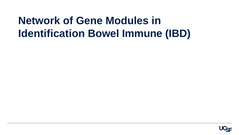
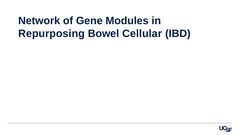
Identification: Identification -> Repurposing (52, 33)
Immune: Immune -> Cellular (142, 33)
